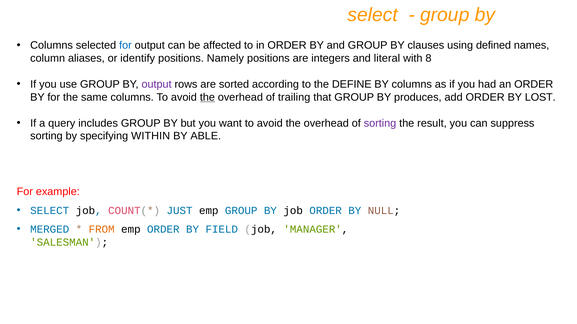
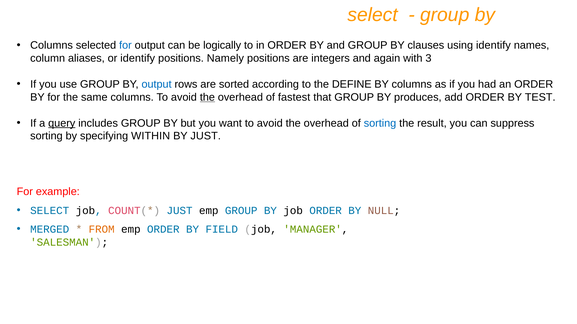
affected: affected -> logically (222, 45)
using defined: defined -> identify (493, 45)
literal: literal -> again (387, 58)
8: 8 -> 3 (428, 58)
output colour: purple -> blue (157, 84)
trailing: trailing -> fastest (294, 97)
LOST: LOST -> TEST (540, 97)
query underline: none -> present (62, 123)
sorting colour: purple -> blue (380, 123)
BY ABLE: ABLE -> JUST (206, 136)
